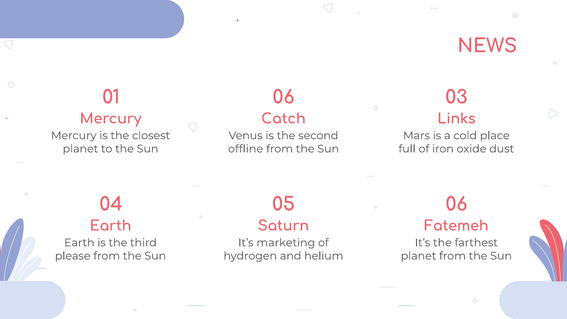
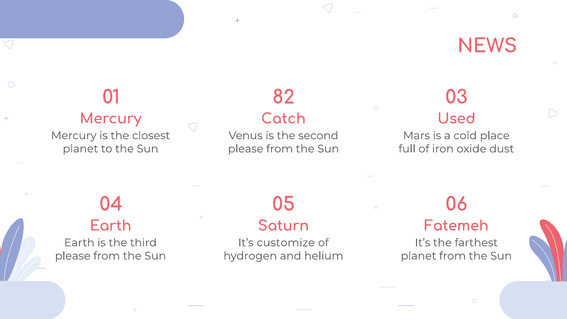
01 06: 06 -> 82 (284, 97)
Links: Links -> Used (456, 119)
offline: offline -> please (246, 149)
marketing: marketing -> customize (286, 243)
